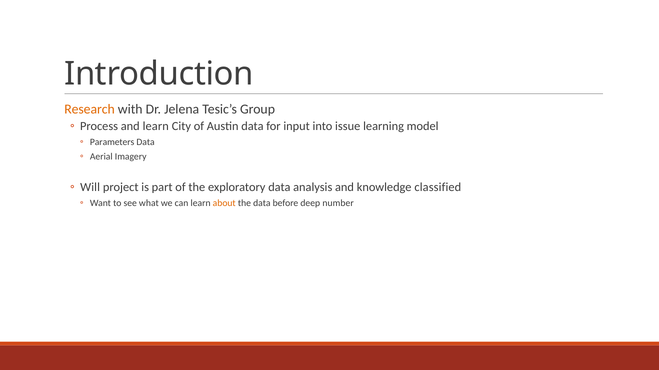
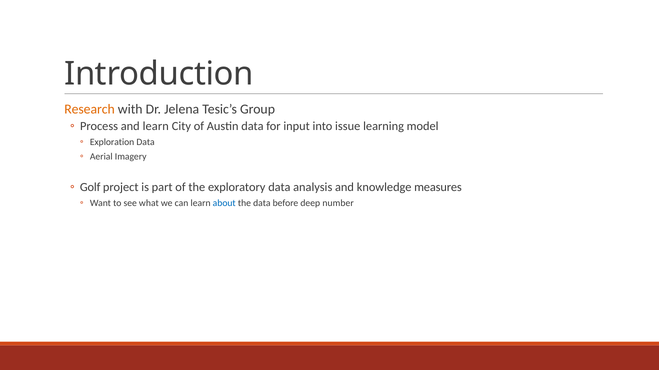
Parameters: Parameters -> Exploration (112, 142)
Will: Will -> Golf (90, 187)
classified: classified -> measures (438, 187)
about colour: orange -> blue (224, 203)
